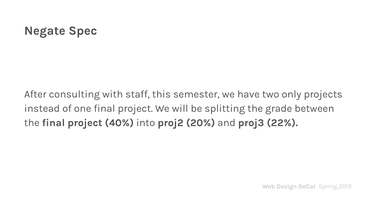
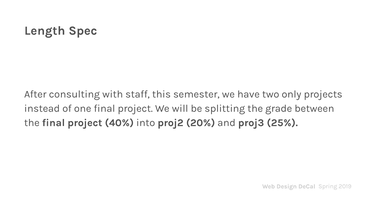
Negate: Negate -> Length (45, 31)
22%: 22% -> 25% (282, 123)
